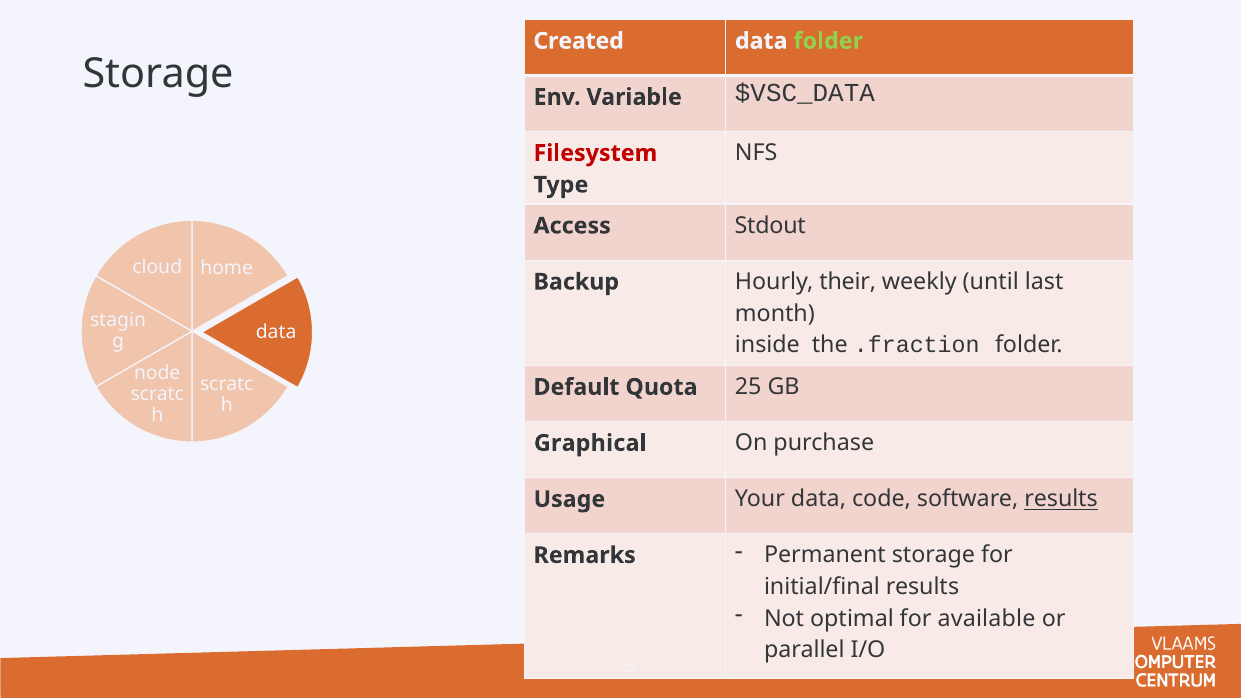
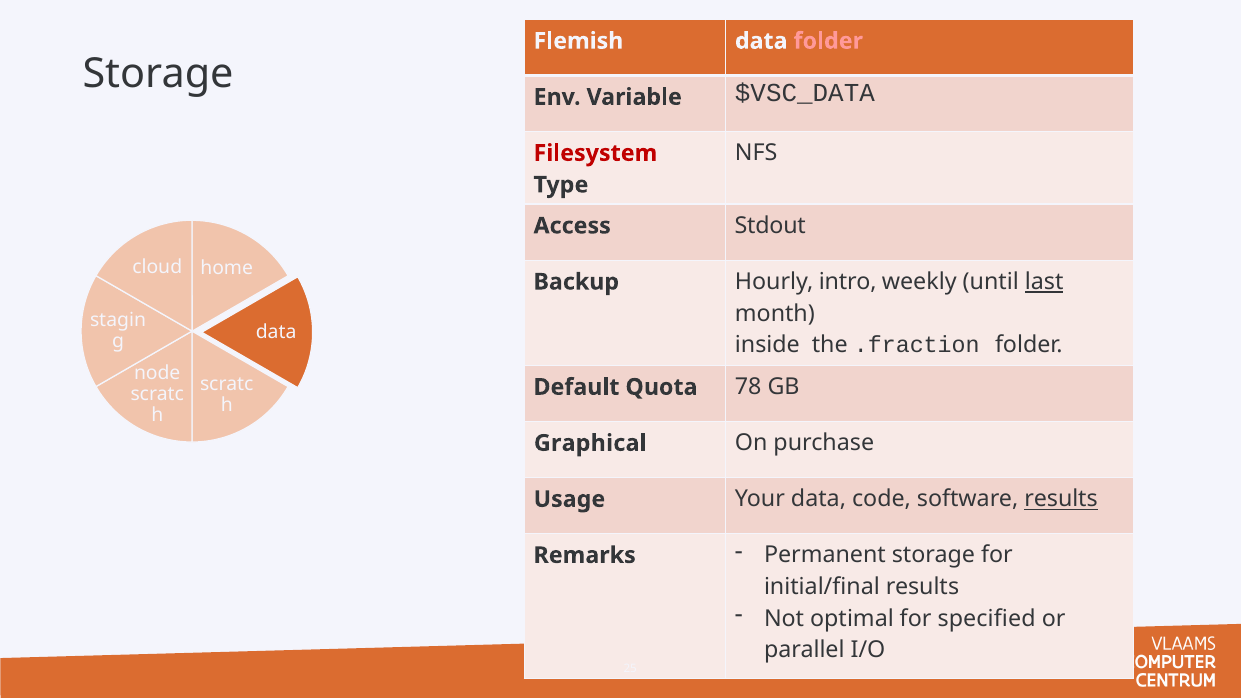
Created: Created -> Flemish (578, 41)
folder colour: light green -> pink (828, 41)
their: their -> intro (848, 282)
last underline: none -> present (1044, 282)
Quota 25: 25 -> 78 (748, 387)
available: available -> specified (987, 619)
